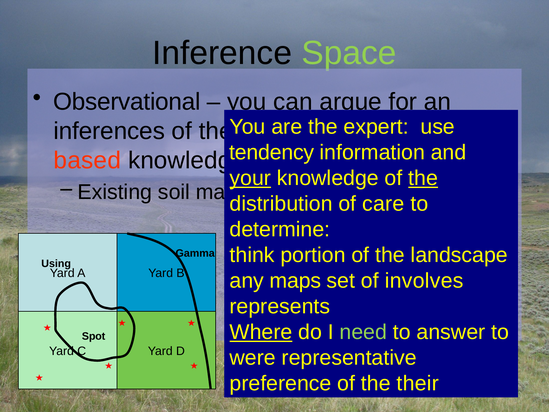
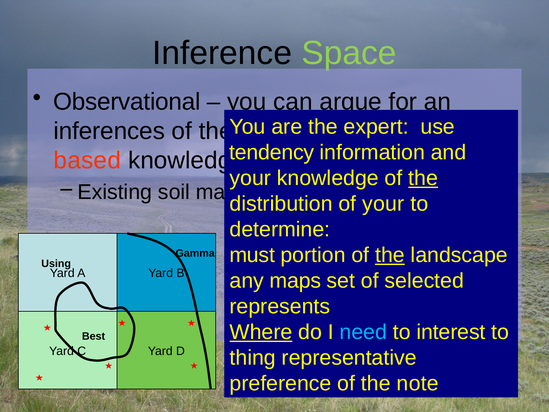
your underline: present -> none (250, 178)
of care: care -> your (383, 204)
think: think -> must (252, 255)
the underline: none -> present (390, 255)
involves: involves -> selected (424, 281)
need colour: light green -> light blue (363, 332)
answer: answer -> interest (451, 332)
Spot: Spot -> Best (94, 336)
were: were -> thing (253, 357)
their: their -> note (418, 383)
